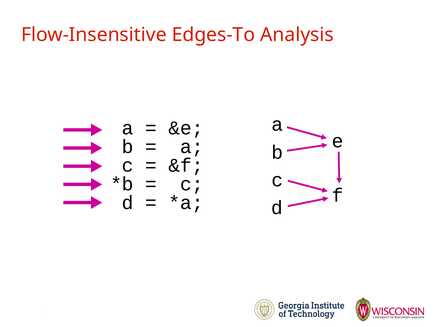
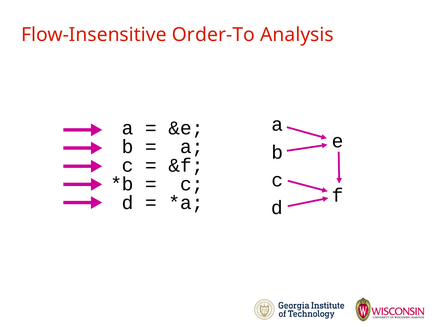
Edges-To: Edges-To -> Order-To (213, 35)
